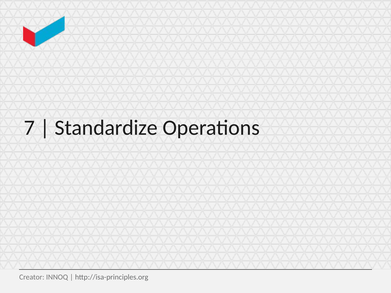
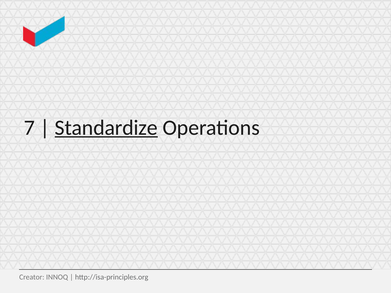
Standardize underline: none -> present (106, 128)
